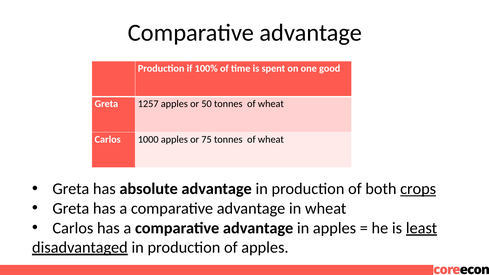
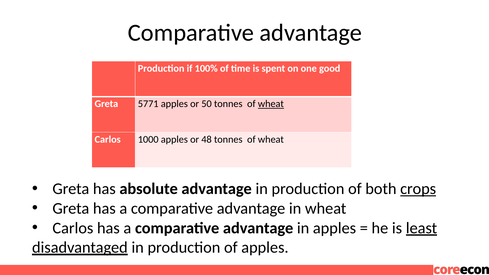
1257: 1257 -> 5771 (148, 104)
wheat underline: none -> present (271, 104)
75: 75 -> 48 (207, 139)
